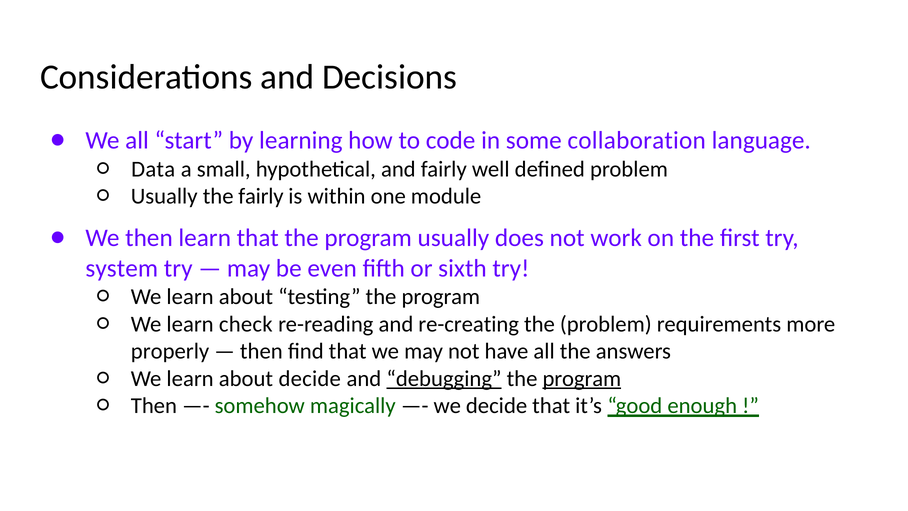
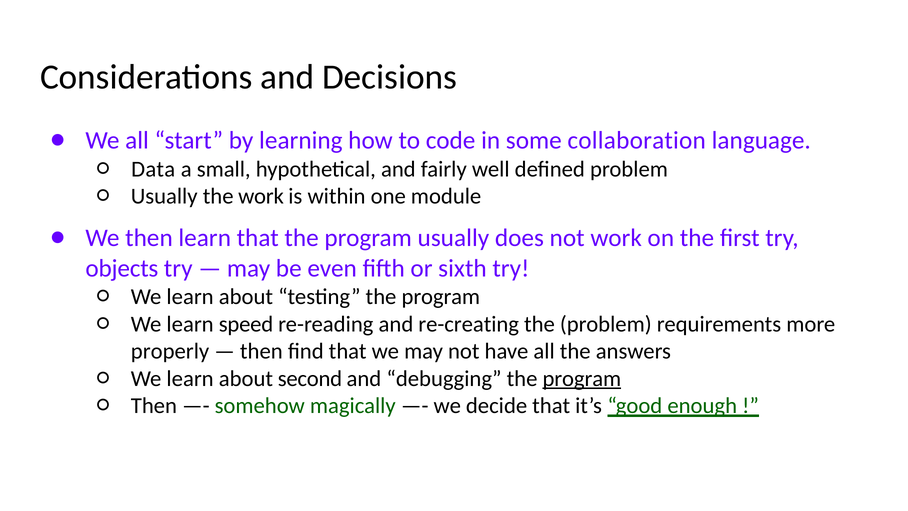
the fairly: fairly -> work (261, 196)
system: system -> objects (122, 268)
check: check -> speed (246, 324)
about decide: decide -> second (310, 378)
debugging underline: present -> none (444, 378)
